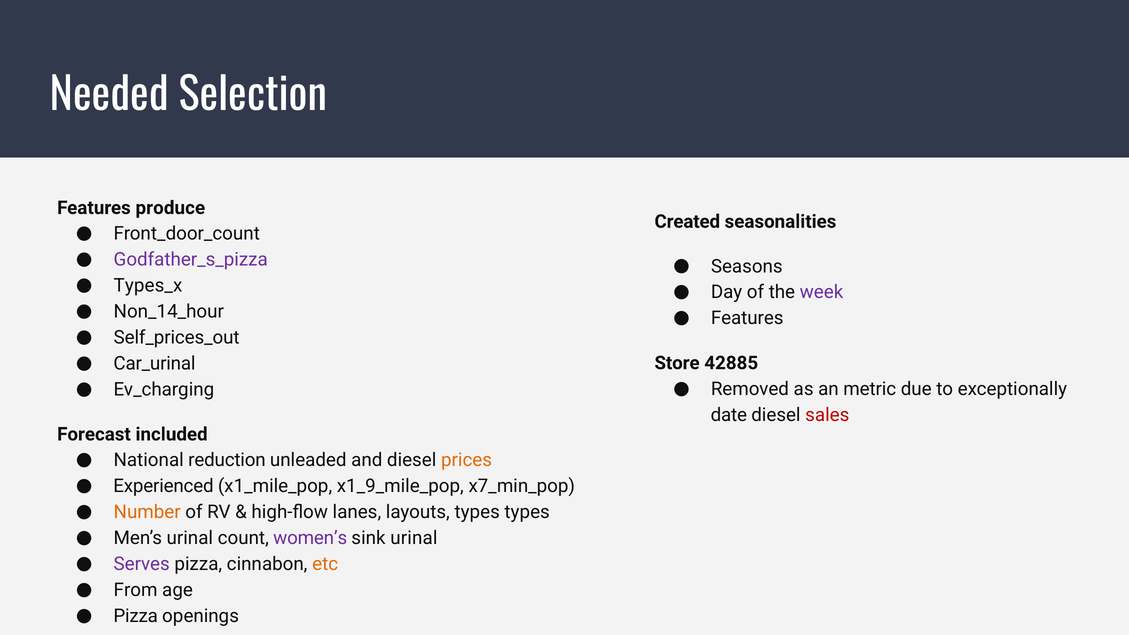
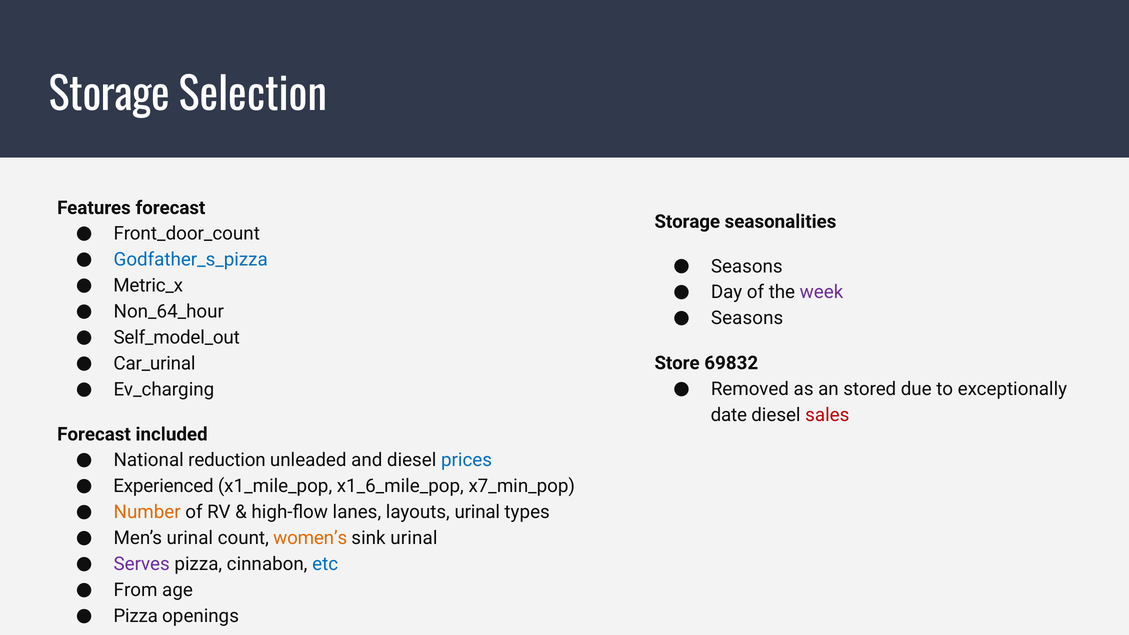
Needed: Needed -> Storage (109, 96)
Features produce: produce -> forecast (170, 208)
Created: Created -> Storage (687, 222)
Godfather_s_pizza colour: purple -> blue (191, 260)
Types_x: Types_x -> Metric_x (148, 286)
Non_14_hour: Non_14_hour -> Non_64_hour (169, 312)
Features: Features -> Seasons (747, 318)
Self_prices_out: Self_prices_out -> Self_model_out (177, 338)
42885: 42885 -> 69832 (731, 363)
metric: metric -> stored (870, 389)
prices colour: orange -> blue (467, 460)
x1_9_mile_pop: x1_9_mile_pop -> x1_6_mile_pop (400, 486)
layouts types: types -> urinal (477, 512)
women’s colour: purple -> orange (310, 538)
etc colour: orange -> blue (325, 564)
